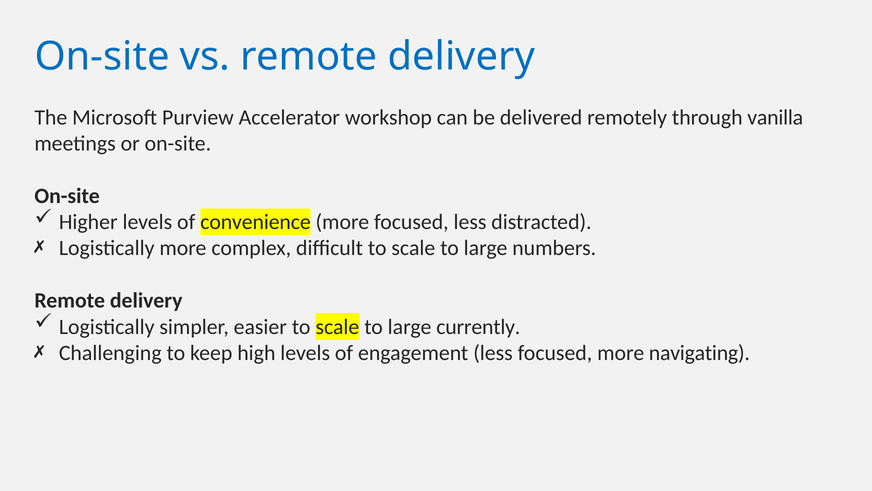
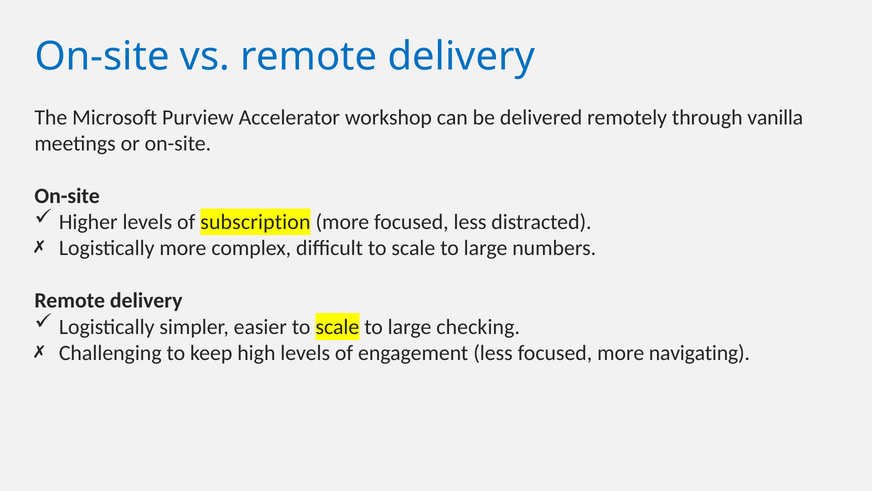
convenience: convenience -> subscription (255, 222)
currently: currently -> checking (478, 326)
